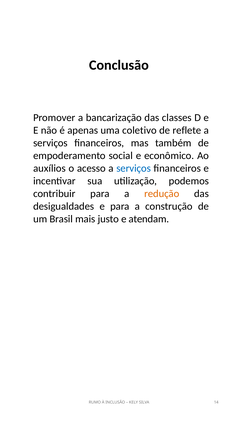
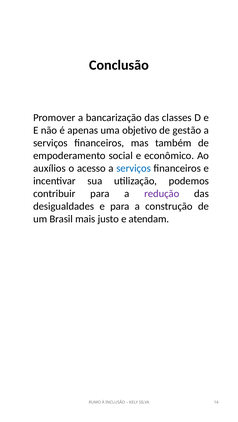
coletivo: coletivo -> objetivo (139, 131)
reflete: reflete -> gestão (187, 131)
redução colour: orange -> purple (162, 194)
